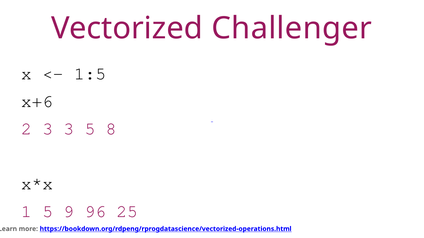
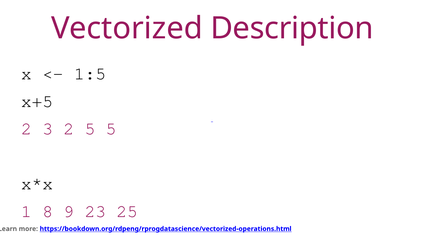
Challenger: Challenger -> Description (292, 28)
x+6: x+6 -> x+5 (37, 101)
3 3: 3 -> 2 (69, 129)
5 8: 8 -> 5 (111, 129)
1 5: 5 -> 8 (48, 212)
96: 96 -> 23 (95, 212)
